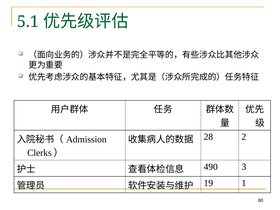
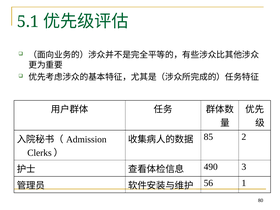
28: 28 -> 85 (208, 137)
19: 19 -> 56 (208, 183)
